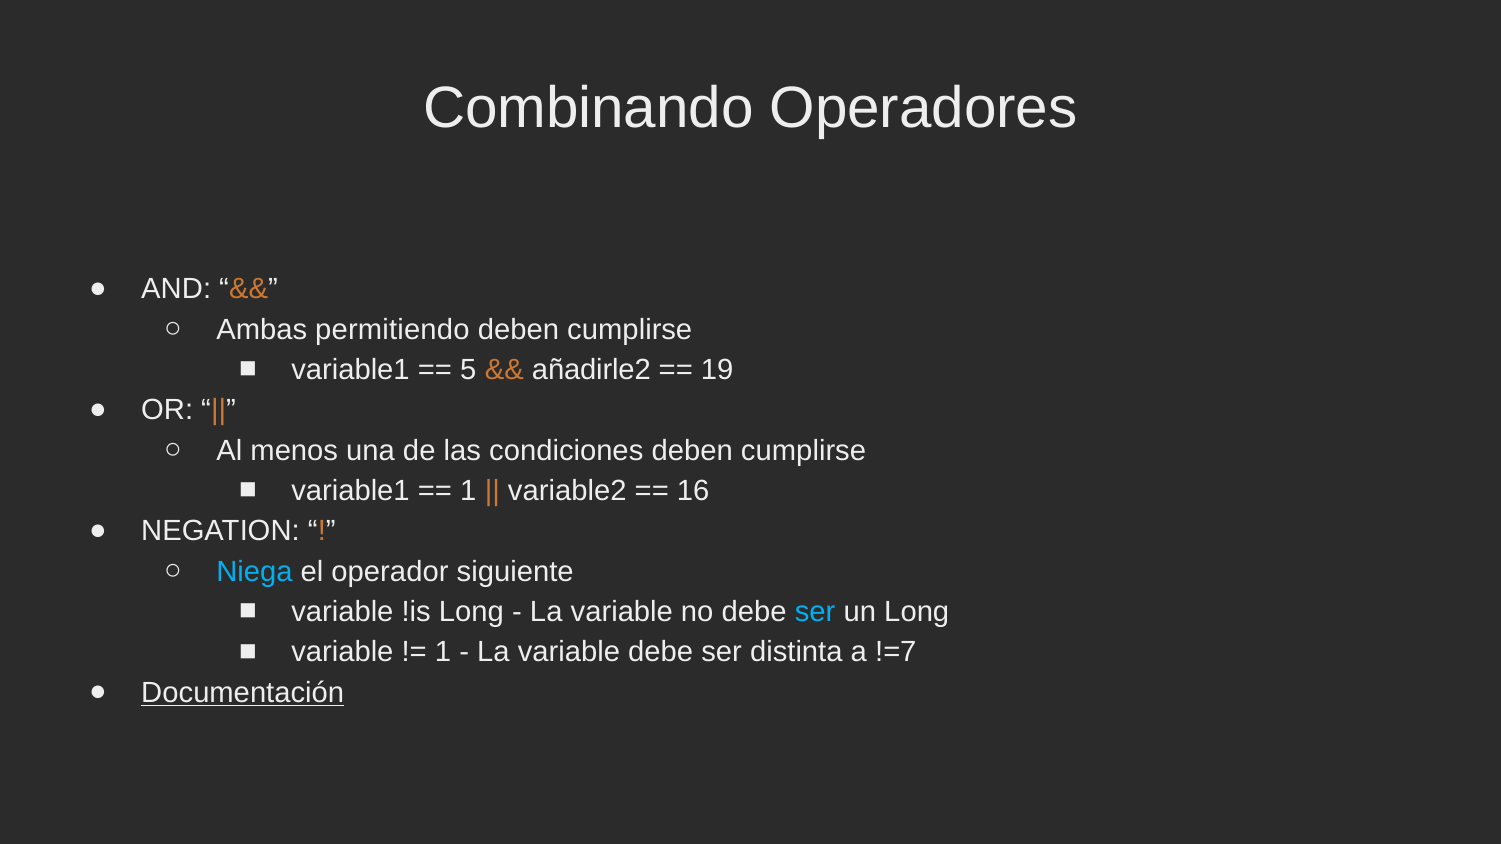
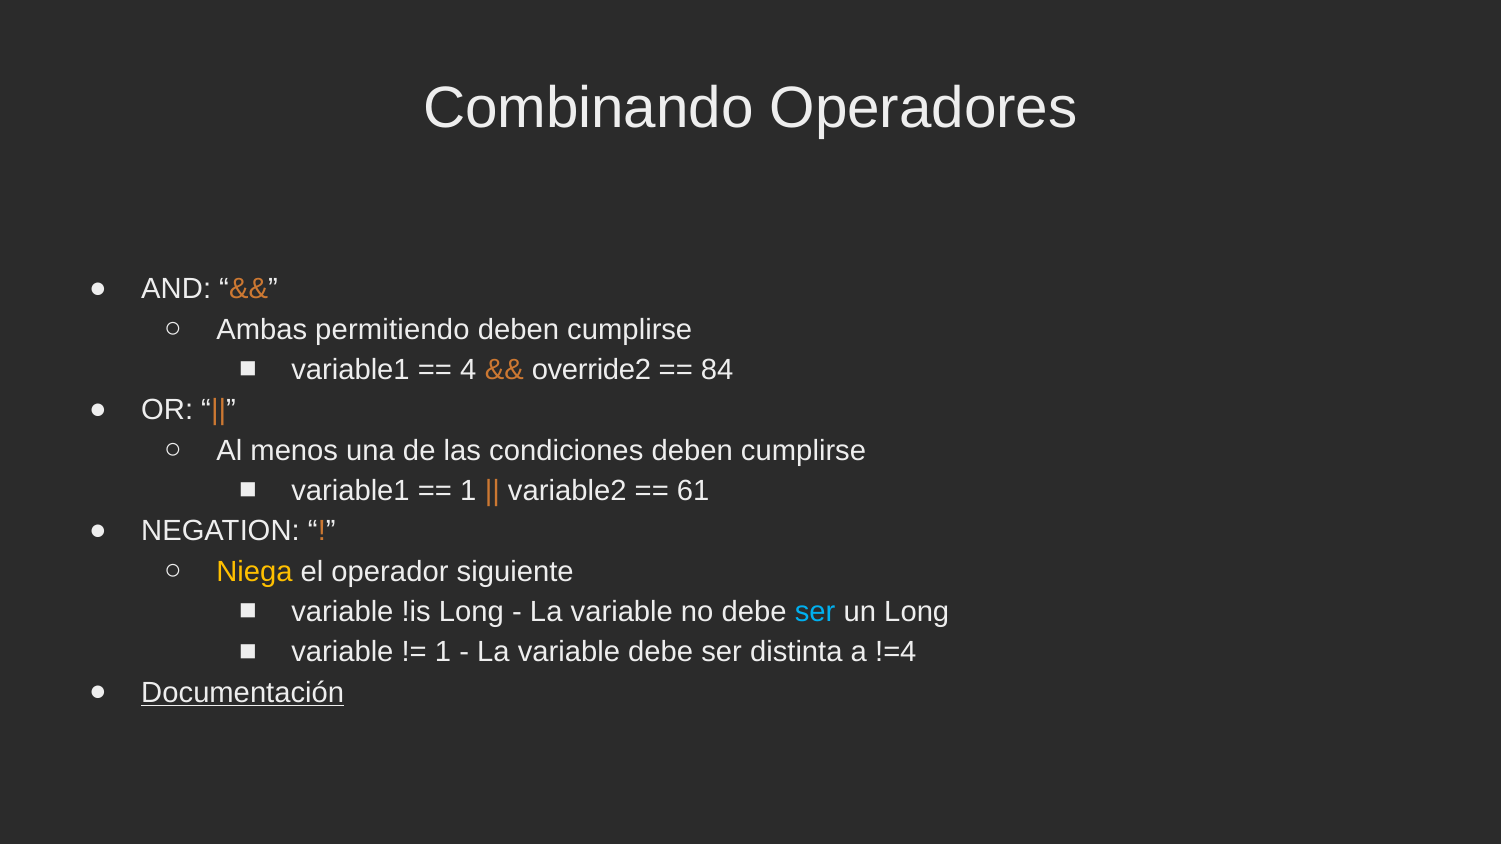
5: 5 -> 4 (468, 370)
añadirle2: añadirle2 -> override2 (591, 370)
19: 19 -> 84 (717, 370)
16: 16 -> 61 (693, 491)
Niega colour: light blue -> yellow (254, 572)
!=7: !=7 -> !=4 (896, 652)
